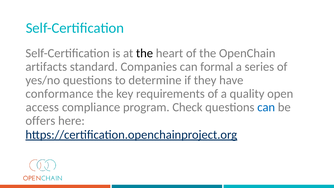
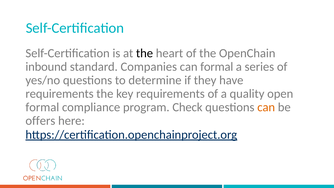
artifacts: artifacts -> inbound (46, 67)
conformance: conformance -> requirements (60, 94)
access: access -> formal (42, 107)
can colour: blue -> orange (266, 107)
